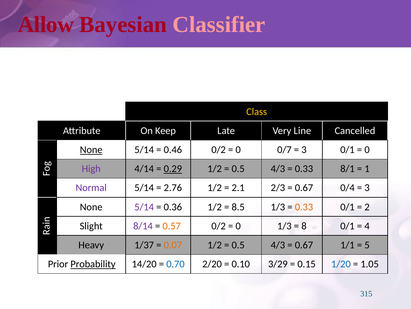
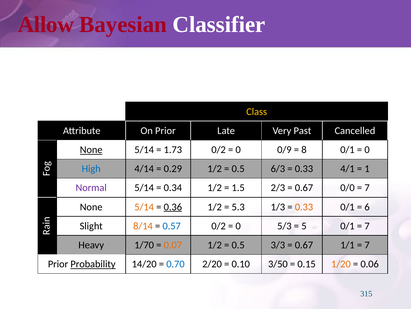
Classifier colour: pink -> white (219, 25)
On Keep: Keep -> Prior (165, 131)
Line: Line -> Past (302, 131)
0.46: 0.46 -> 1.73 (173, 150)
0/7: 0/7 -> 0/9 (284, 150)
3: 3 -> 8 (304, 150)
High colour: purple -> blue (91, 169)
0.29 underline: present -> none (173, 169)
4/3: 4/3 -> 6/3 (278, 169)
8/1: 8/1 -> 4/1 (347, 169)
2.76: 2.76 -> 0.34 (173, 188)
2.1: 2.1 -> 1.5 (238, 188)
0/4: 0/4 -> 0/0 (347, 188)
3: 3 -> 7 (367, 188)
5/14 colour: purple -> orange (144, 207)
0.36 underline: none -> present (173, 207)
8.5: 8.5 -> 5.3 (238, 207)
2: 2 -> 6 (367, 207)
8/14 colour: purple -> orange (143, 226)
0.57 colour: orange -> blue (172, 226)
0 1/3: 1/3 -> 5/3 (284, 226)
8: 8 -> 5 (304, 226)
4: 4 -> 7 (367, 226)
1/37: 1/37 -> 1/70 (144, 245)
4/3: 4/3 -> 3/3 (278, 245)
5: 5 -> 7 (367, 245)
3/29: 3/29 -> 3/50 (278, 264)
1/20 colour: blue -> orange (341, 264)
1.05: 1.05 -> 0.06 (370, 264)
